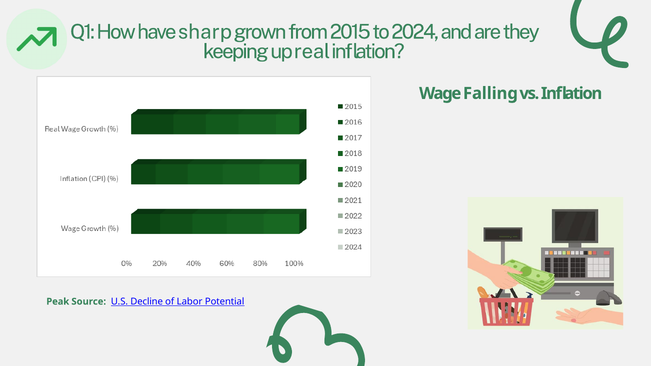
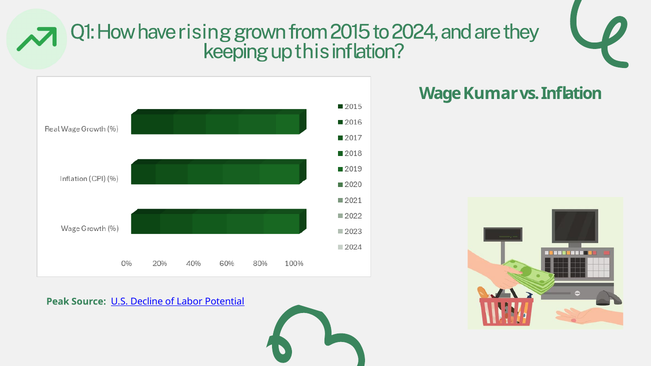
sharp: sharp -> rising (205, 32)
real: real -> this (312, 51)
Falling: Falling -> Kumar (490, 93)
